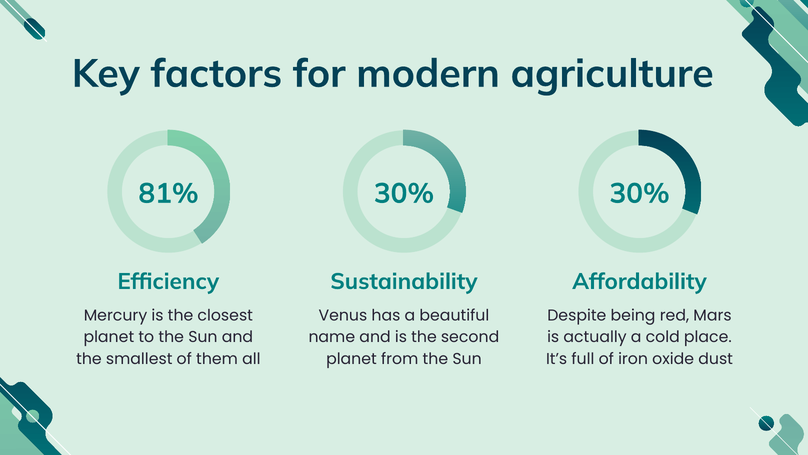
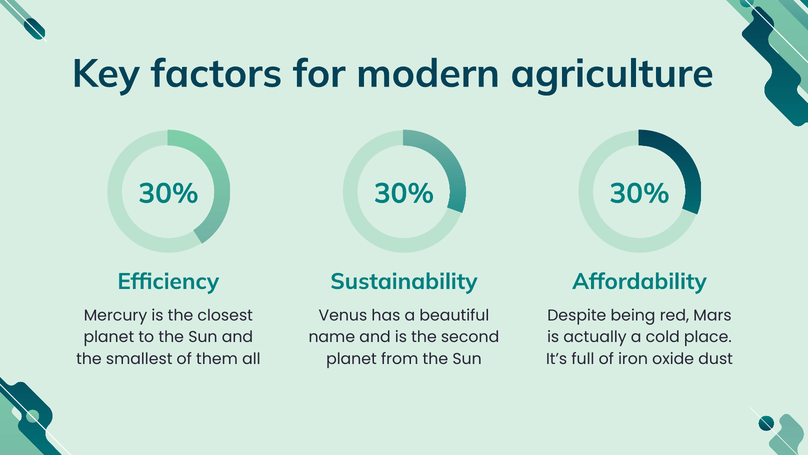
81%: 81% -> 30% (168, 193)
